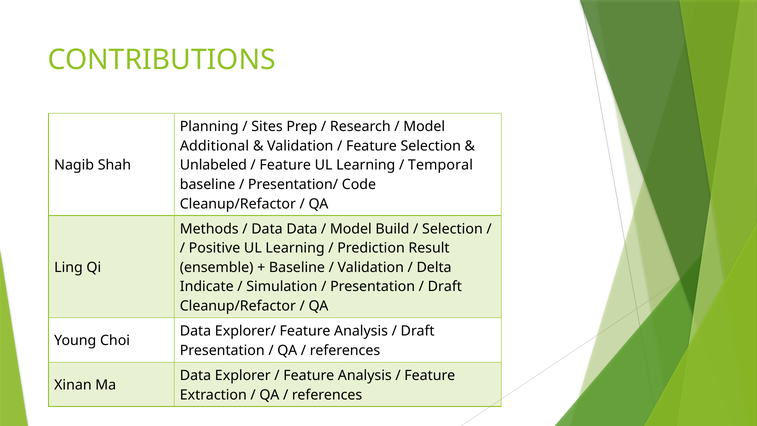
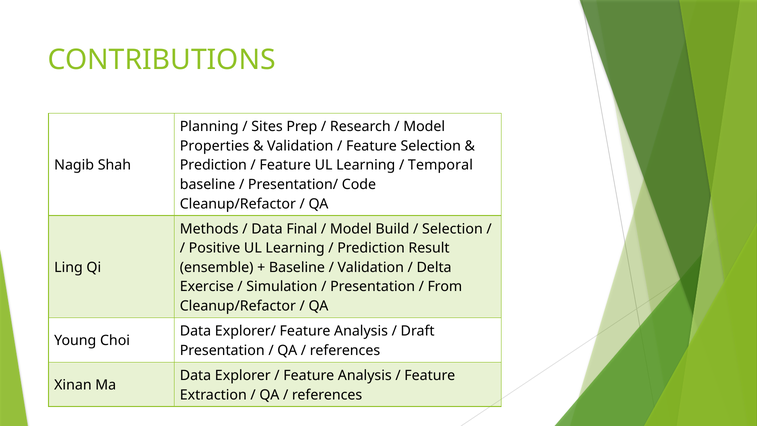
Additional: Additional -> Properties (215, 146)
Unlabeled: Unlabeled -> Prediction (213, 165)
Data Data: Data -> Final (302, 229)
Indicate: Indicate -> Exercise (207, 287)
Draft: Draft -> From (445, 287)
